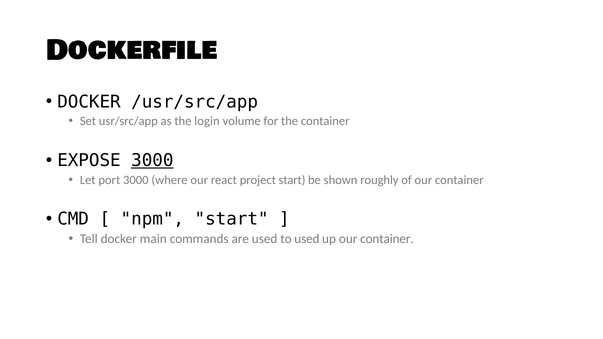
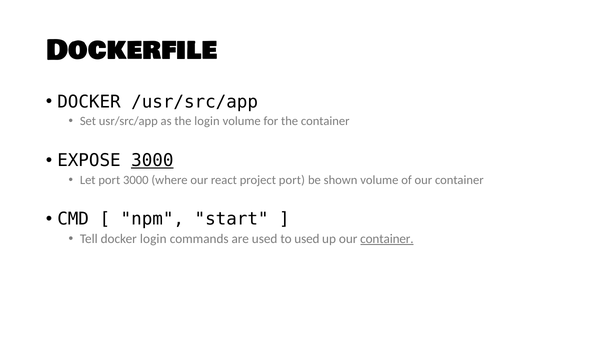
project start: start -> port (292, 180)
shown roughly: roughly -> volume (379, 180)
docker main: main -> login (153, 239)
container underline: none -> present (387, 239)
